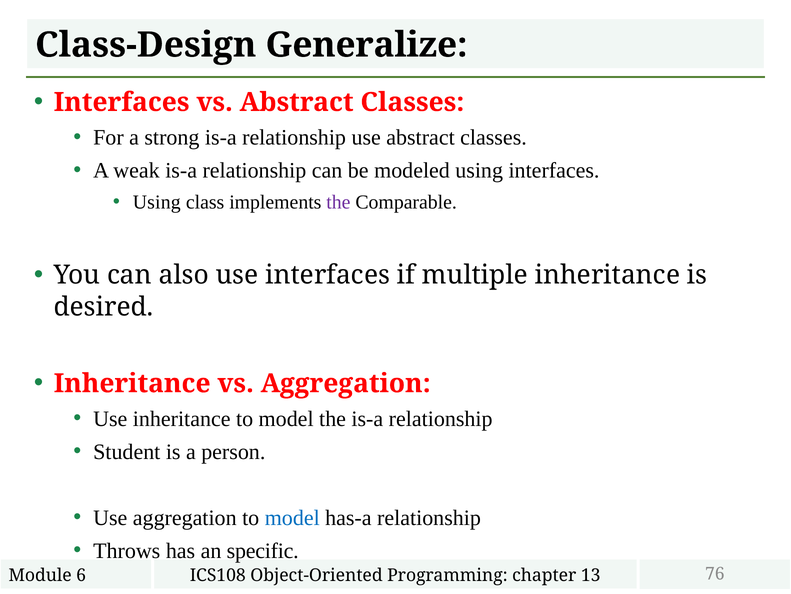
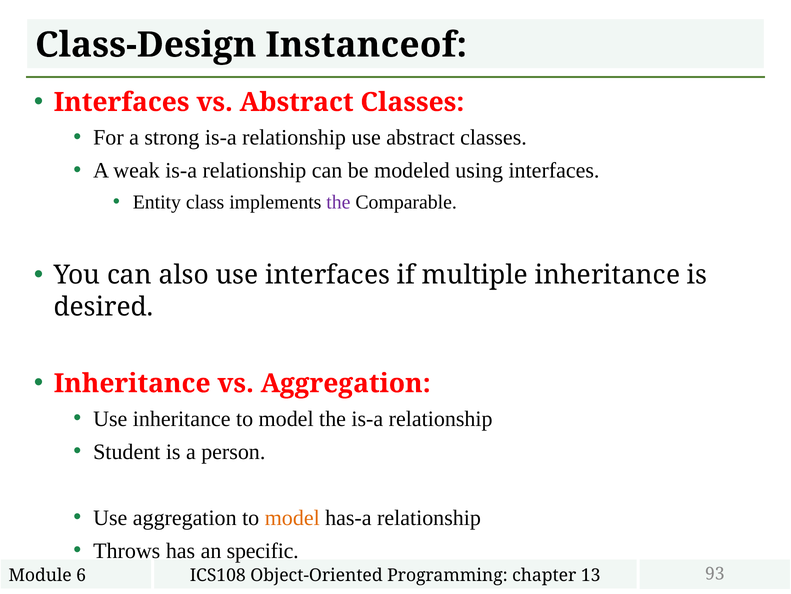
Generalize: Generalize -> Instanceof (366, 45)
Using: Using -> Entity (157, 202)
model colour: blue -> orange (292, 517)
76: 76 -> 93 (715, 573)
